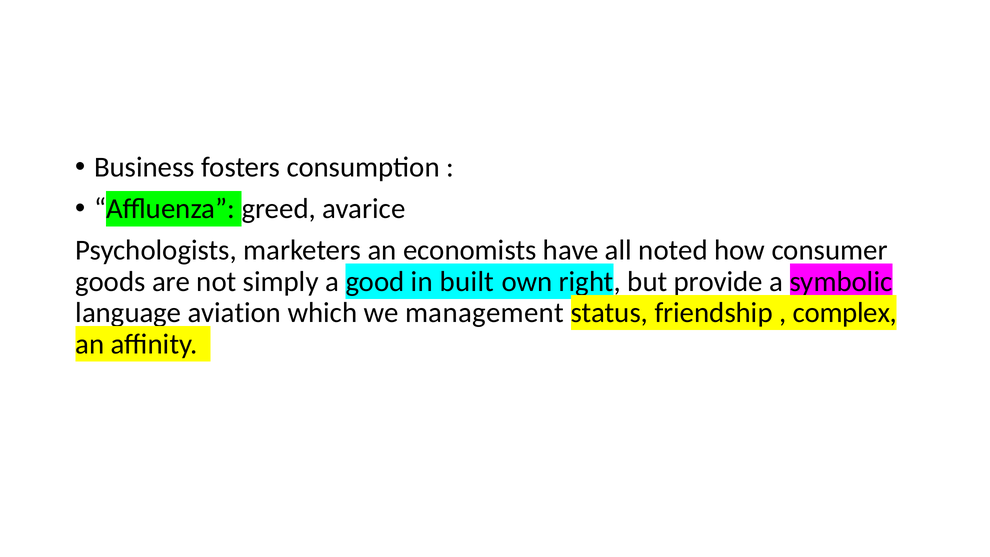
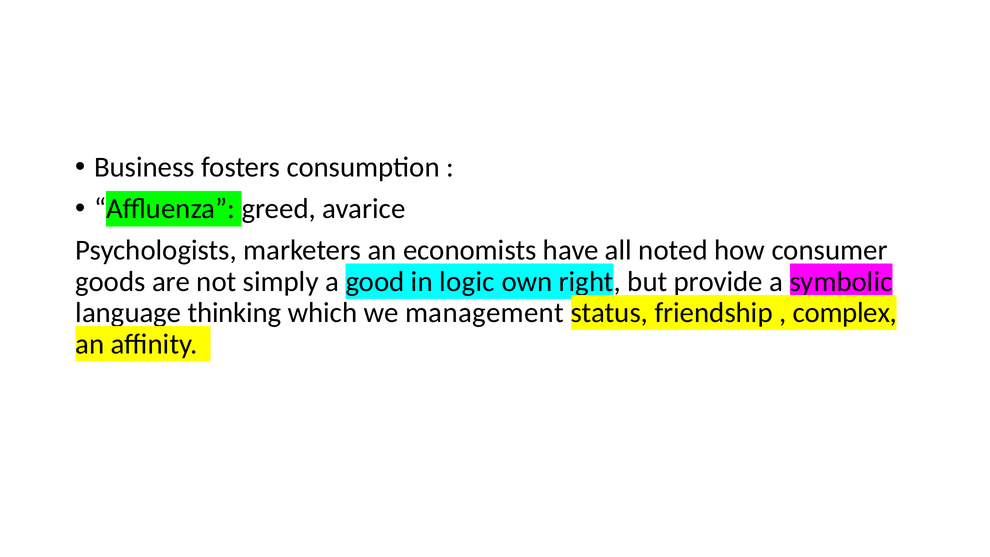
built: built -> logic (467, 282)
aviation: aviation -> thinking (234, 313)
